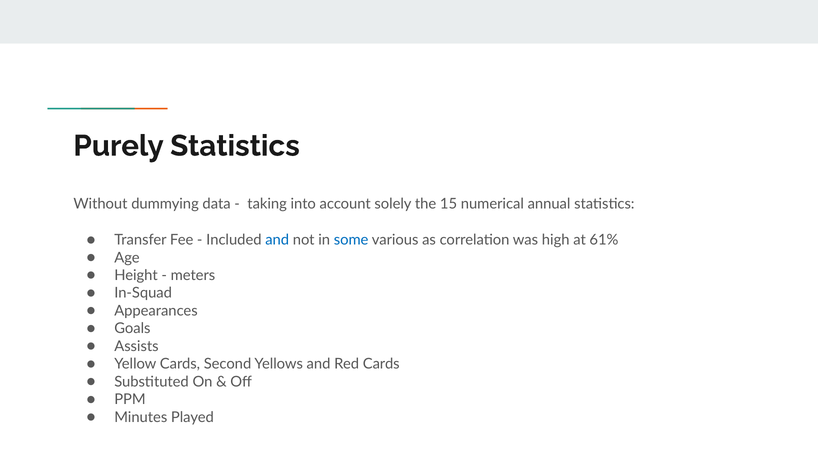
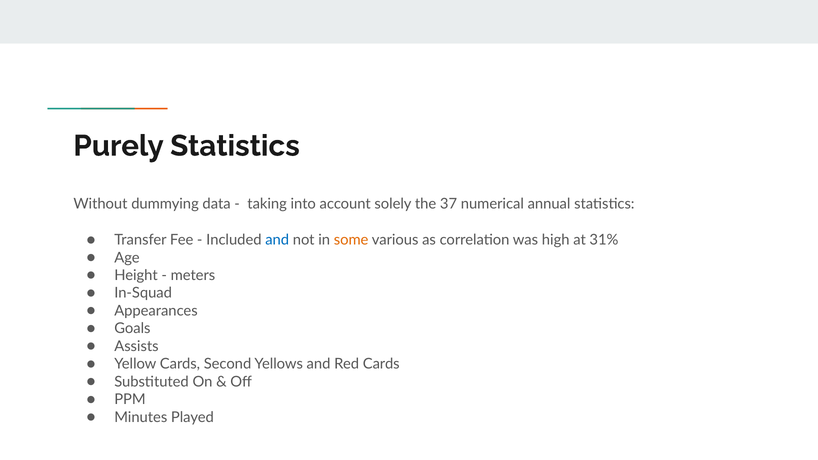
15: 15 -> 37 (449, 204)
some colour: blue -> orange (351, 240)
61%: 61% -> 31% (604, 240)
